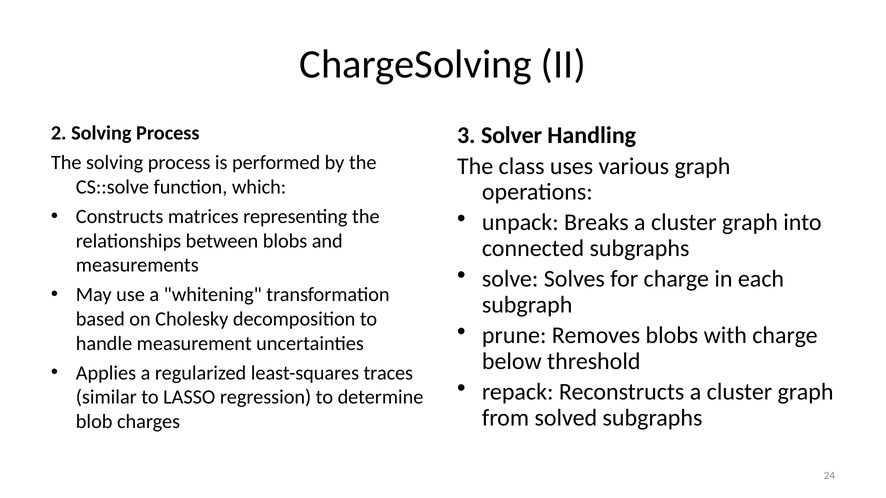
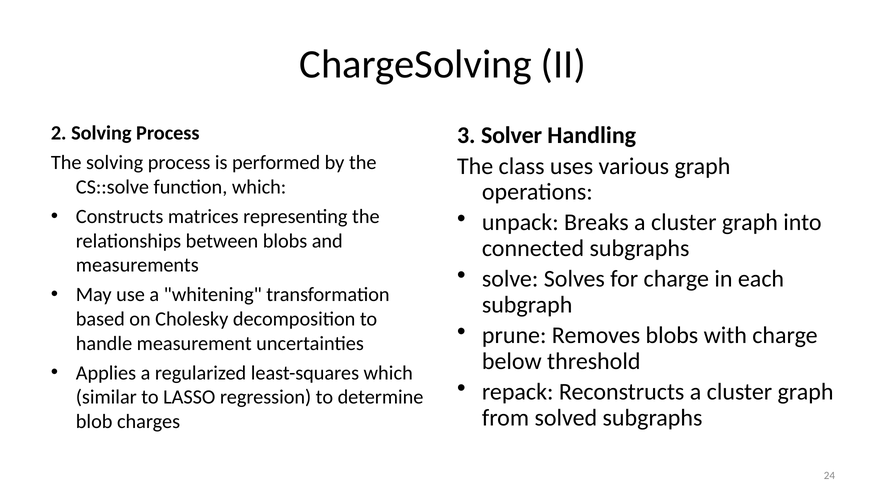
least-squares traces: traces -> which (388, 373)
